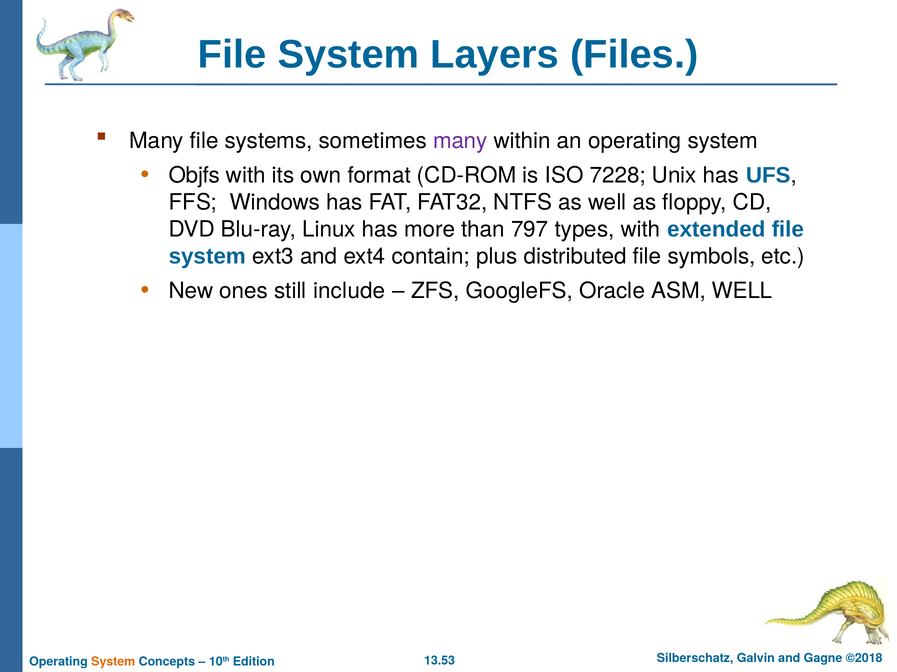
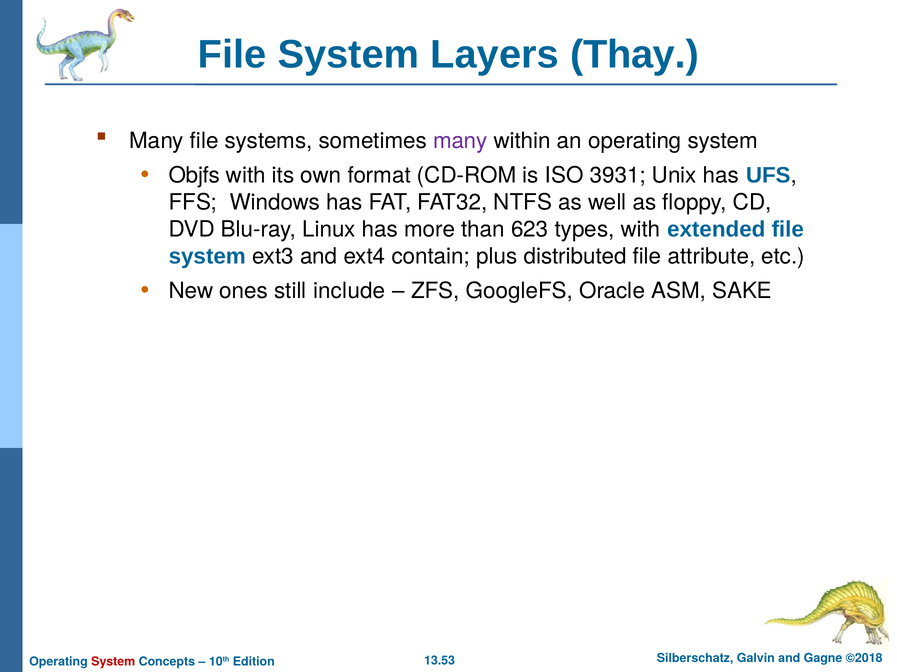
Files: Files -> Thay (634, 55)
7228: 7228 -> 3931 (618, 176)
797: 797 -> 623 (530, 229)
symbols: symbols -> attribute (711, 256)
ASM WELL: WELL -> SAKE (742, 291)
System colour: orange -> red (113, 662)
